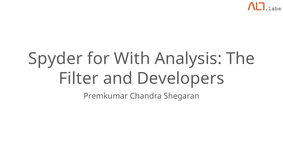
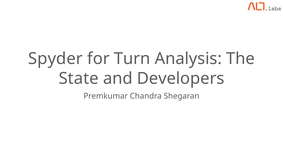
With: With -> Turn (132, 59)
Filter: Filter -> State (79, 79)
